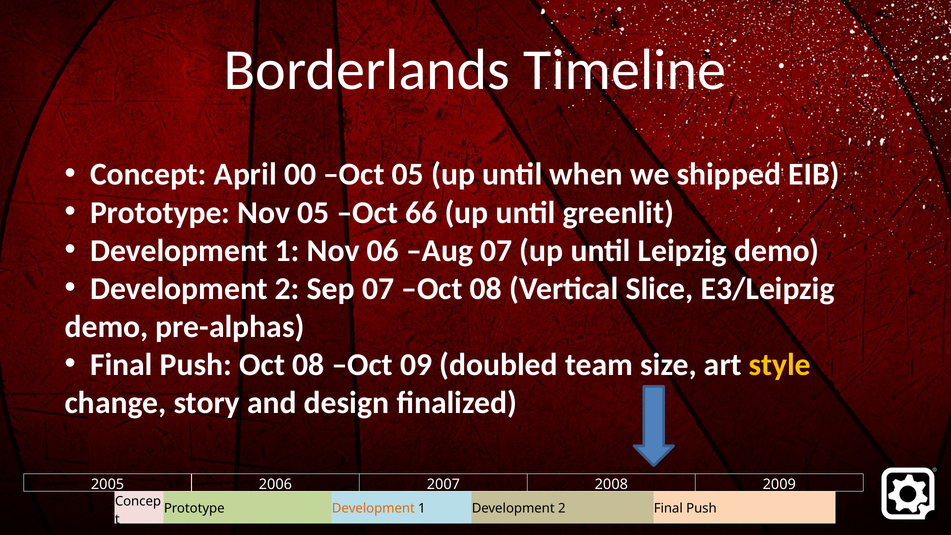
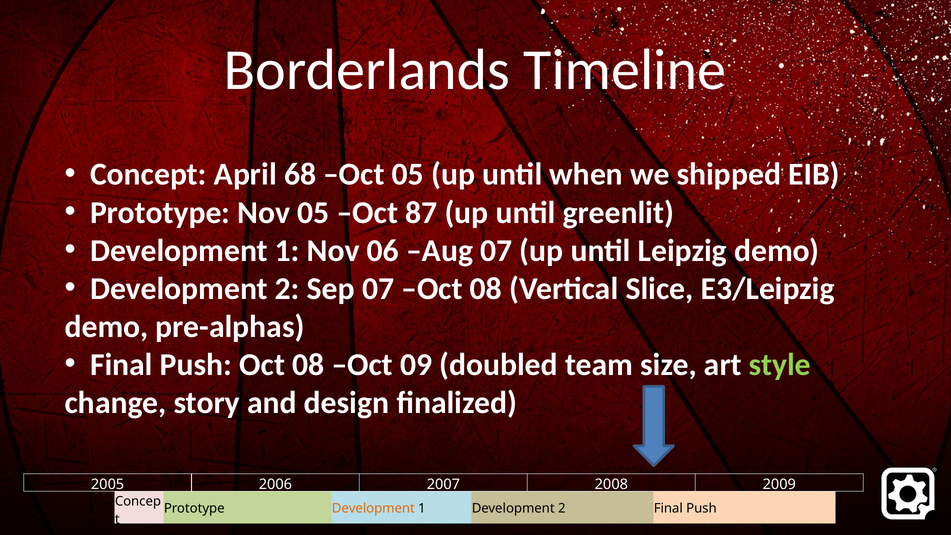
00: 00 -> 68 (300, 174)
66: 66 -> 87 (421, 213)
style colour: yellow -> light green (780, 365)
